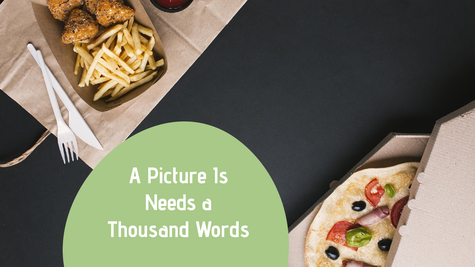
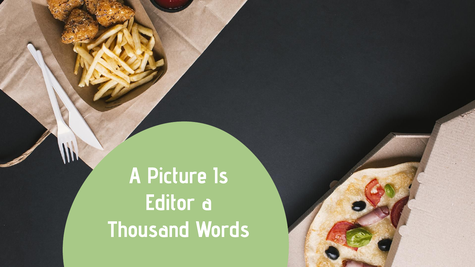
Needs: Needs -> Editor (170, 203)
